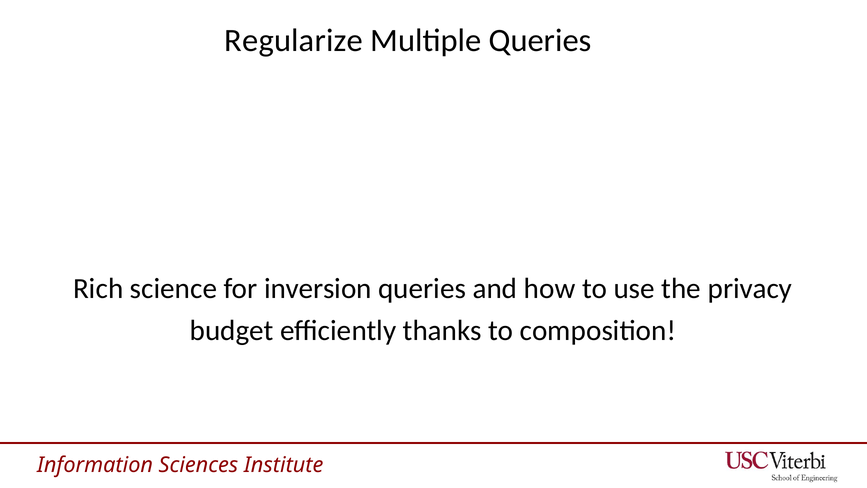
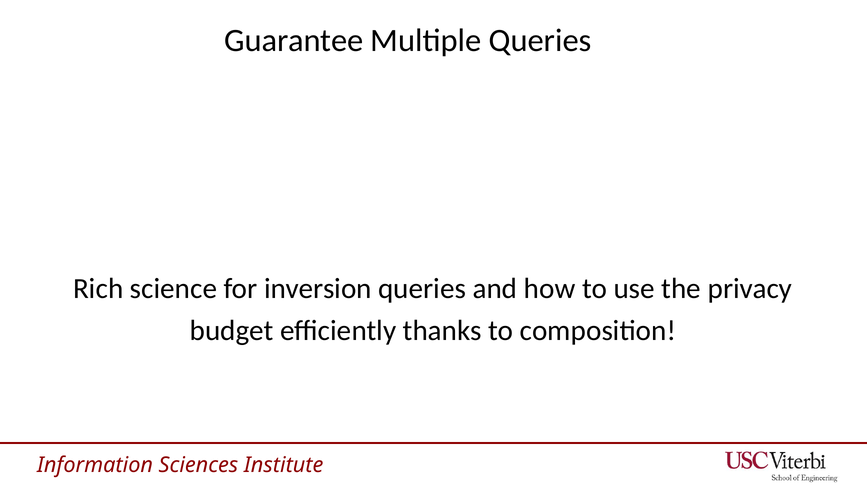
Regularize: Regularize -> Guarantee (294, 41)
